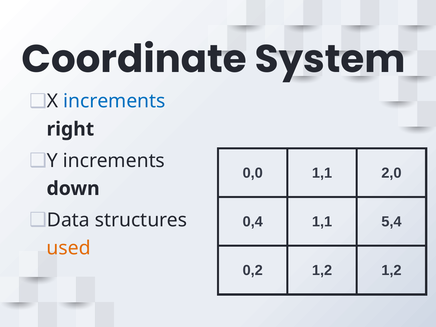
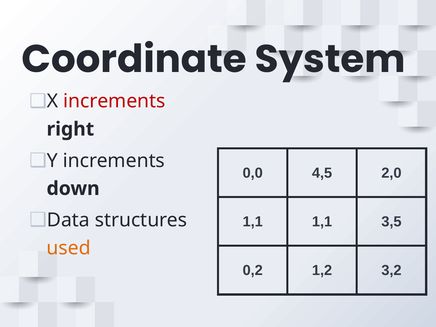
increments colour: blue -> red (114, 101)
0,0 1,1: 1,1 -> 4,5 (322, 173)
0,4: 0,4 -> 1,1 (253, 222)
5,4: 5,4 -> 3,5 (391, 222)
1,2 1,2: 1,2 -> 3,2 (391, 270)
